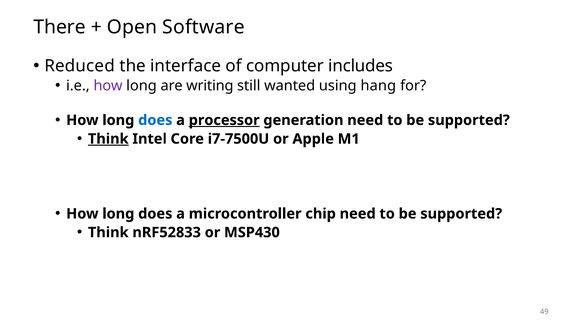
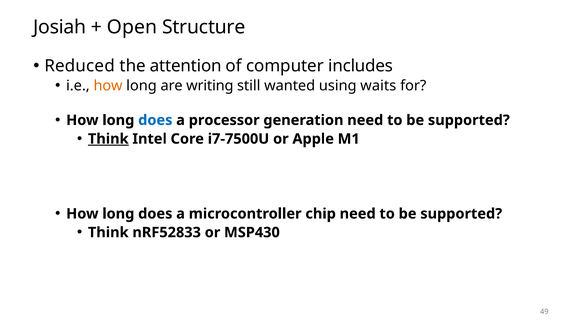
There: There -> Josiah (60, 27)
Software: Software -> Structure (204, 27)
interface: interface -> attention (186, 66)
how colour: purple -> orange (108, 86)
hang: hang -> waits (378, 86)
processor underline: present -> none (224, 120)
